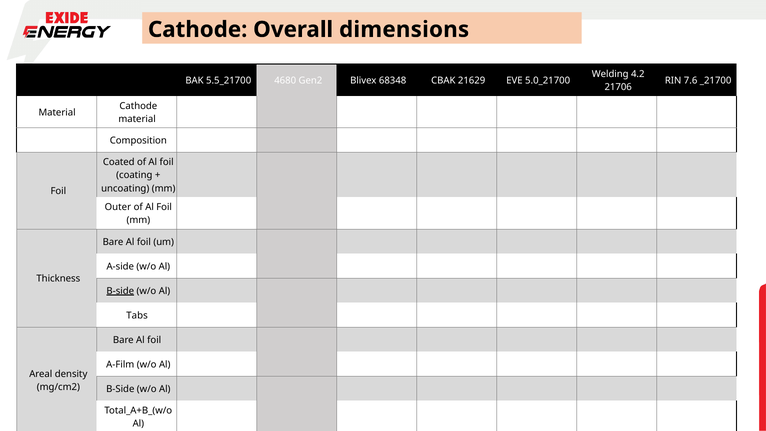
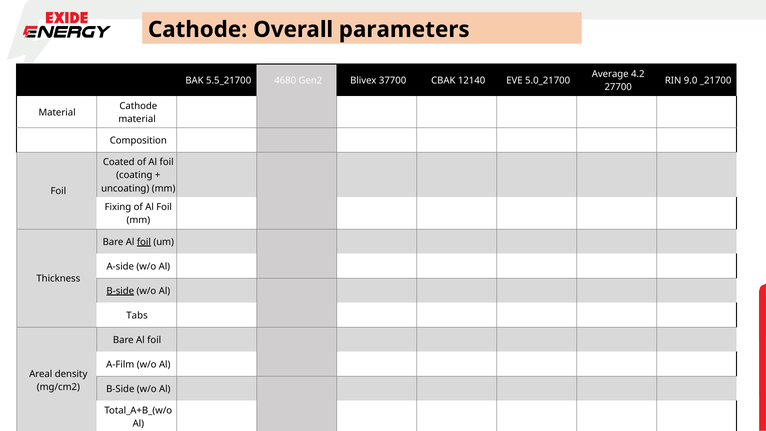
dimensions: dimensions -> parameters (404, 30)
Welding: Welding -> Average (610, 74)
68348: 68348 -> 37700 (393, 81)
21629: 21629 -> 12140 (472, 81)
7.6: 7.6 -> 9.0 (691, 81)
21706: 21706 -> 27700 (618, 87)
Outer: Outer -> Fixing (118, 207)
foil underline: none -> present (144, 242)
